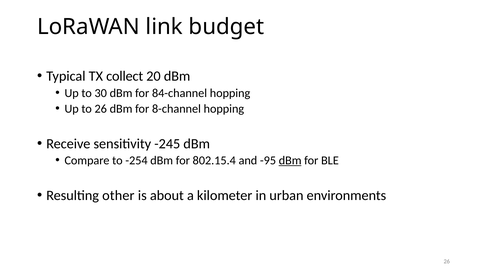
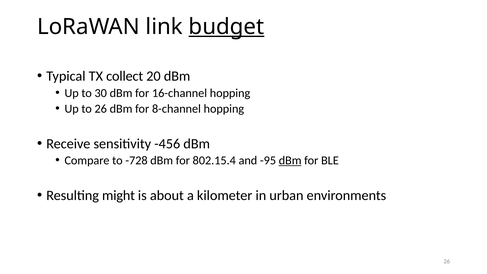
budget underline: none -> present (226, 27)
84-channel: 84-channel -> 16-channel (180, 93)
-245: -245 -> -456 (167, 144)
-254: -254 -> -728 (136, 160)
other: other -> might (119, 195)
